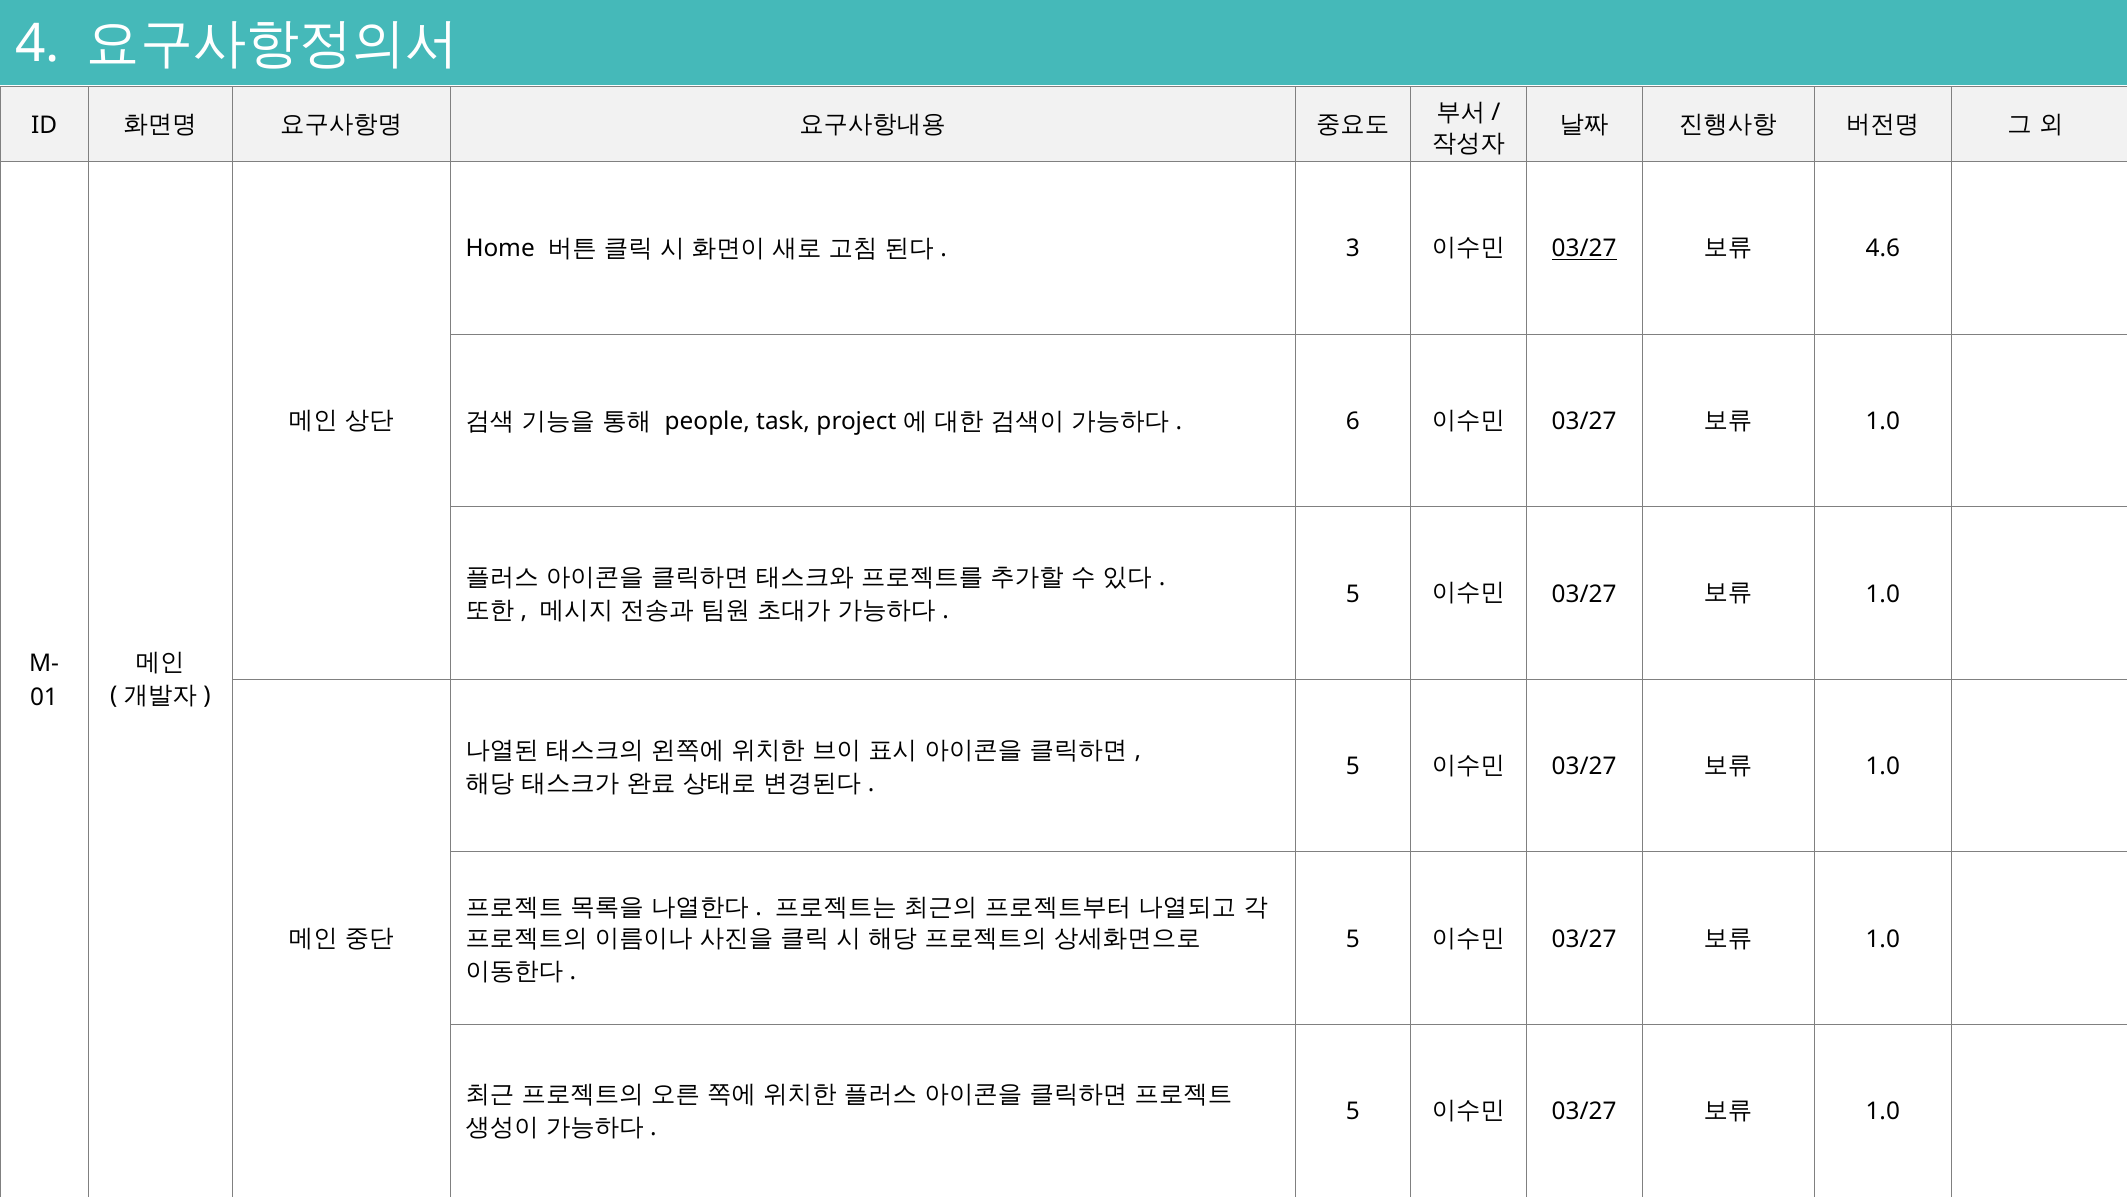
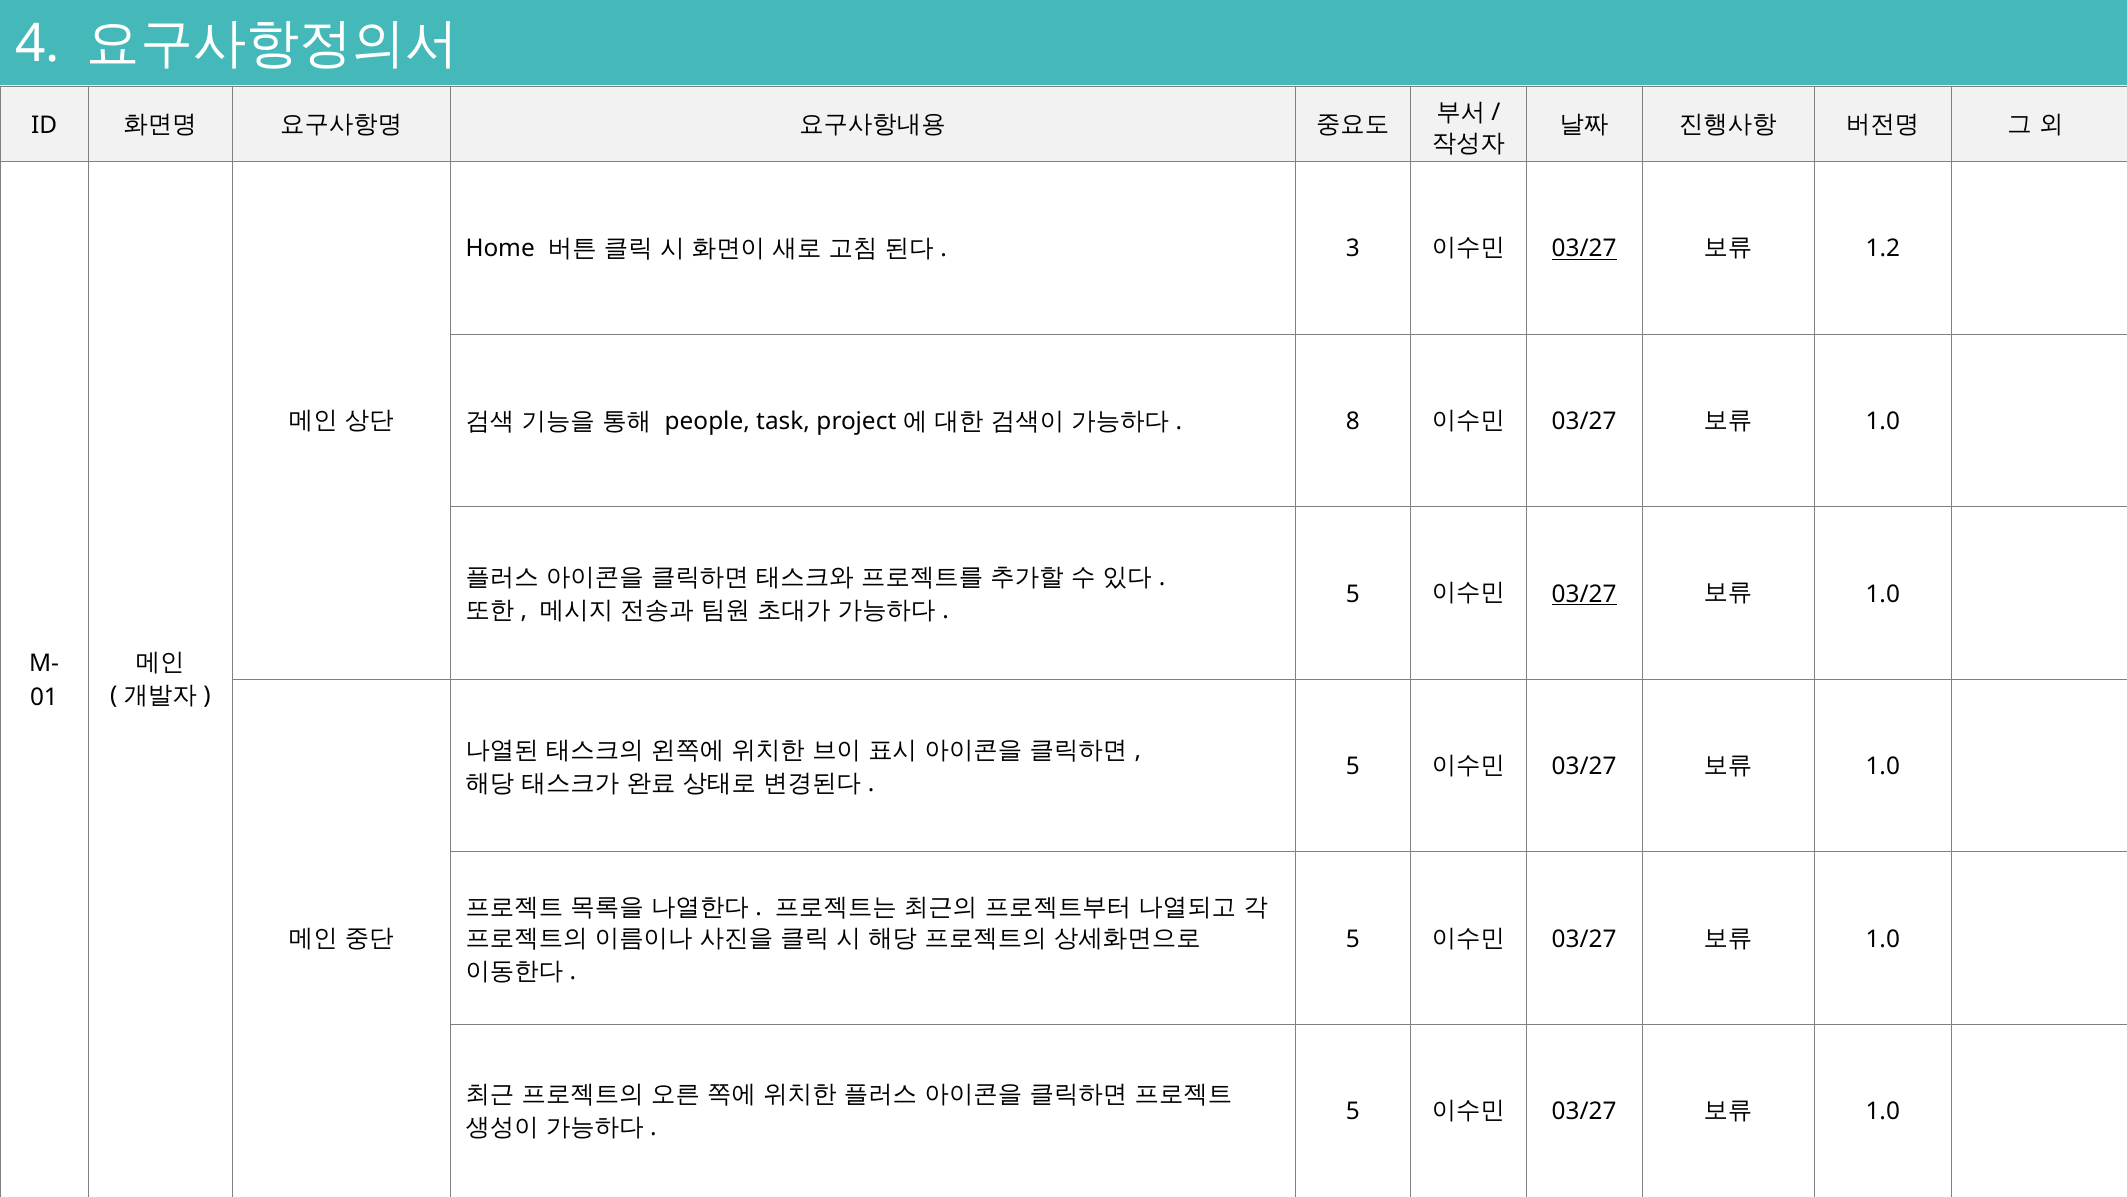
4.6: 4.6 -> 1.2 (1883, 249)
6: 6 -> 8 (1353, 421)
03/27 underline: none -> present (1584, 594)
